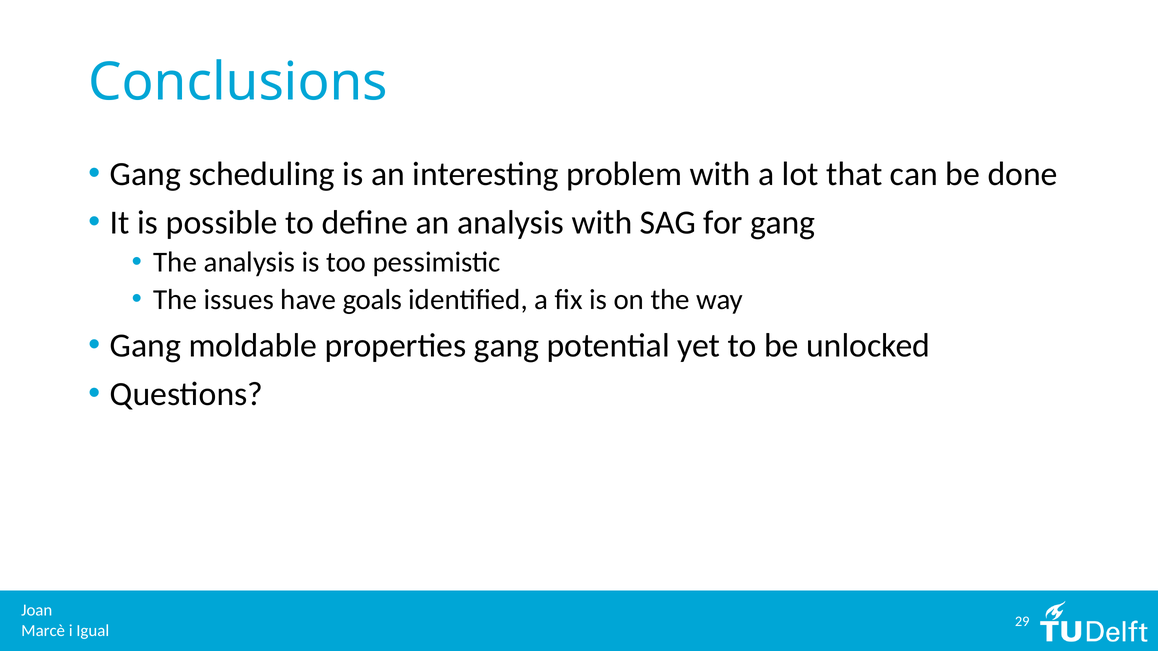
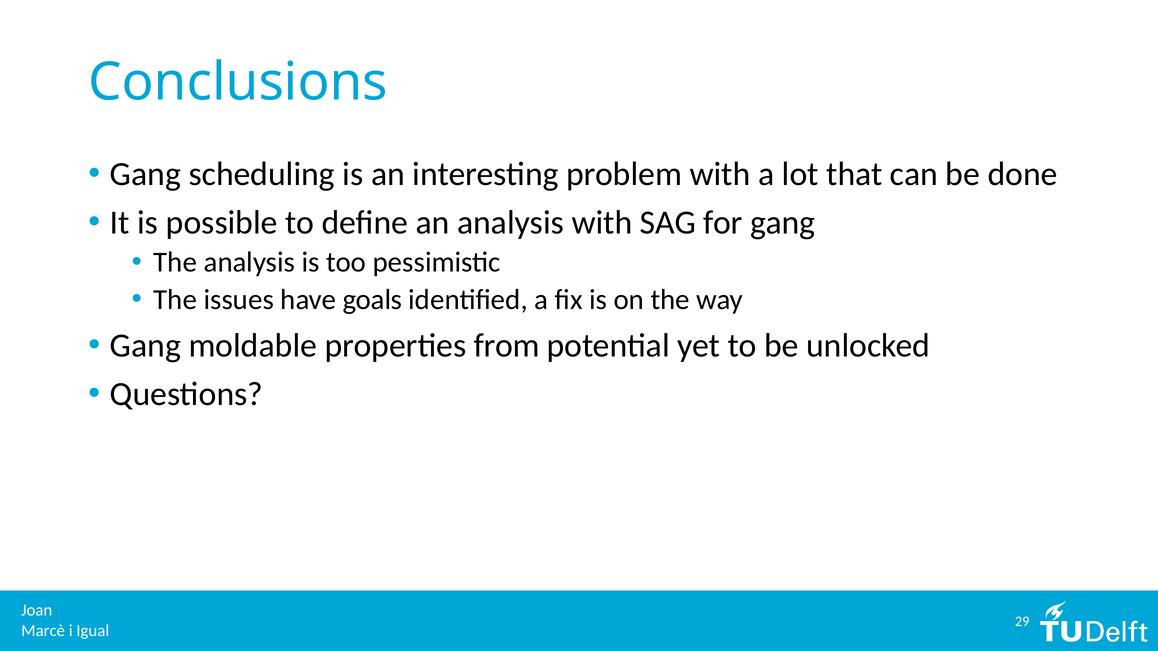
properties gang: gang -> from (507, 346)
